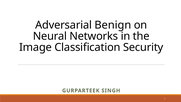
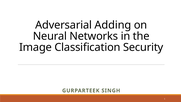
Benign: Benign -> Adding (113, 25)
